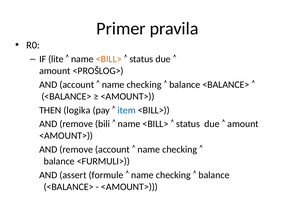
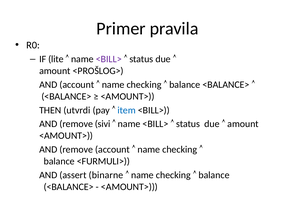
<BILL> colour: orange -> purple (109, 59)
logika: logika -> utvrdi (77, 110)
bili: bili -> sivi (103, 124)
formule: formule -> binarne (106, 175)
